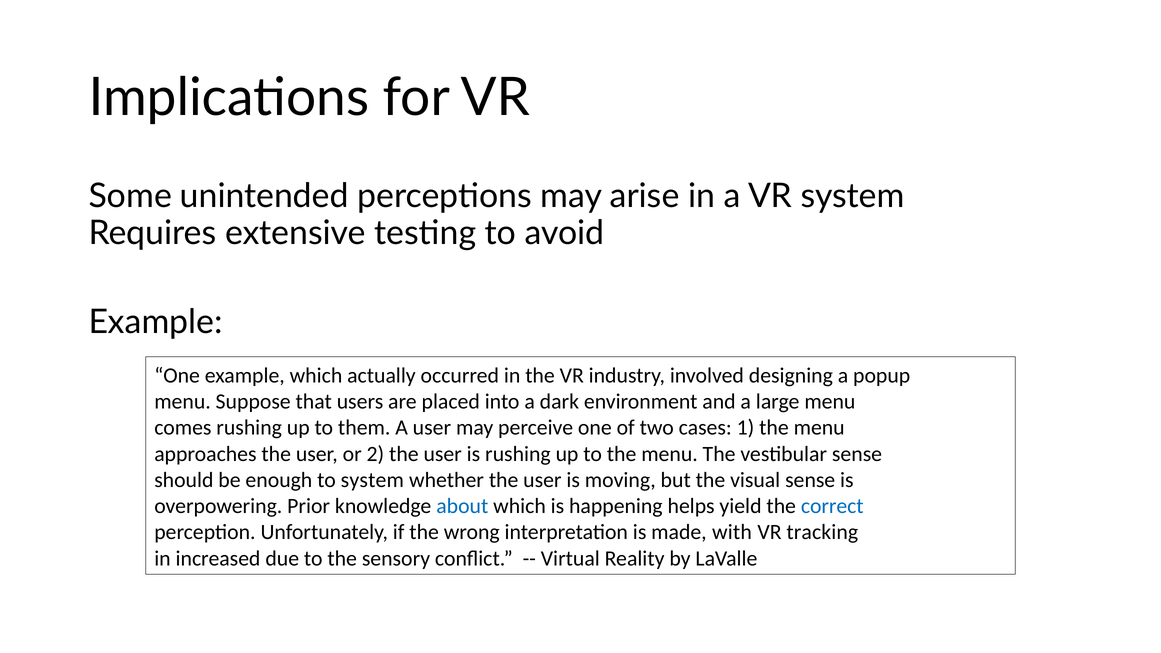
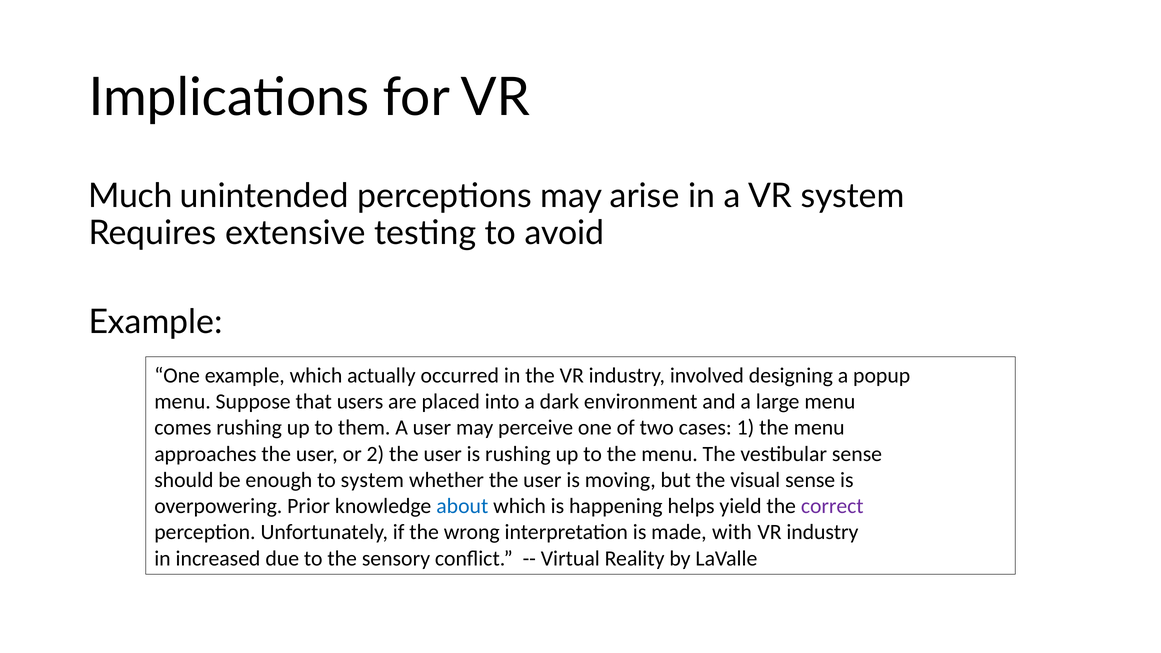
Some: Some -> Much (130, 196)
correct colour: blue -> purple (832, 506)
tracking: tracking -> industry (822, 532)
